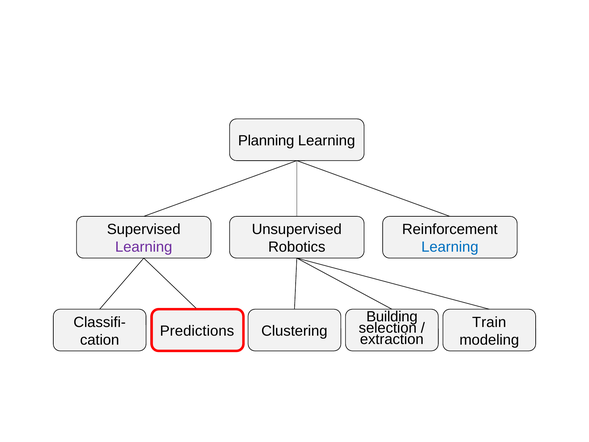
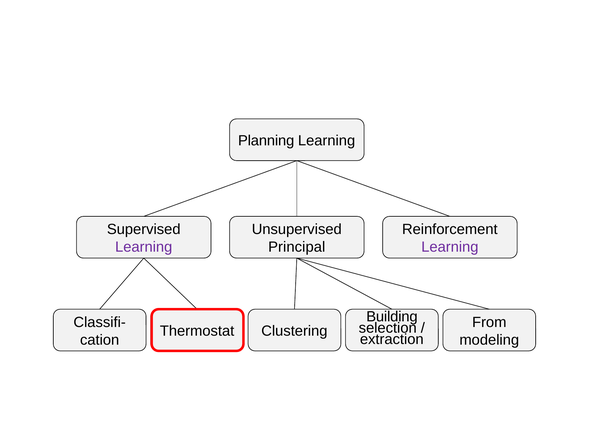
Robotics: Robotics -> Principal (297, 247)
Learning colour: blue -> purple (450, 247)
Train: Train -> From (489, 322)
Predictions: Predictions -> Thermostat (197, 331)
